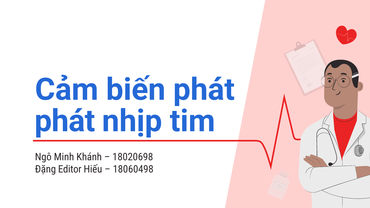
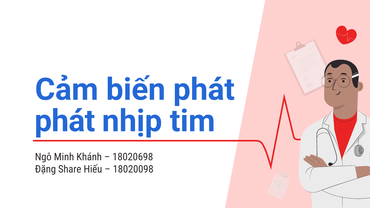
Editor: Editor -> Share (70, 169)
18060498: 18060498 -> 18020098 (133, 169)
